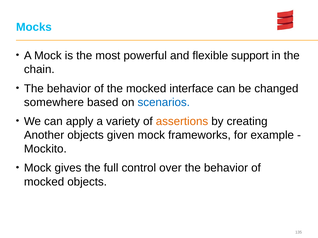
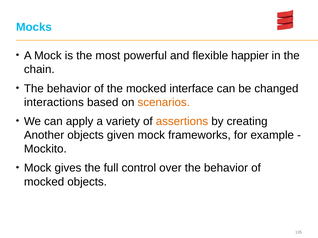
support: support -> happier (250, 56)
somewhere: somewhere -> interactions (54, 102)
scenarios colour: blue -> orange (164, 102)
